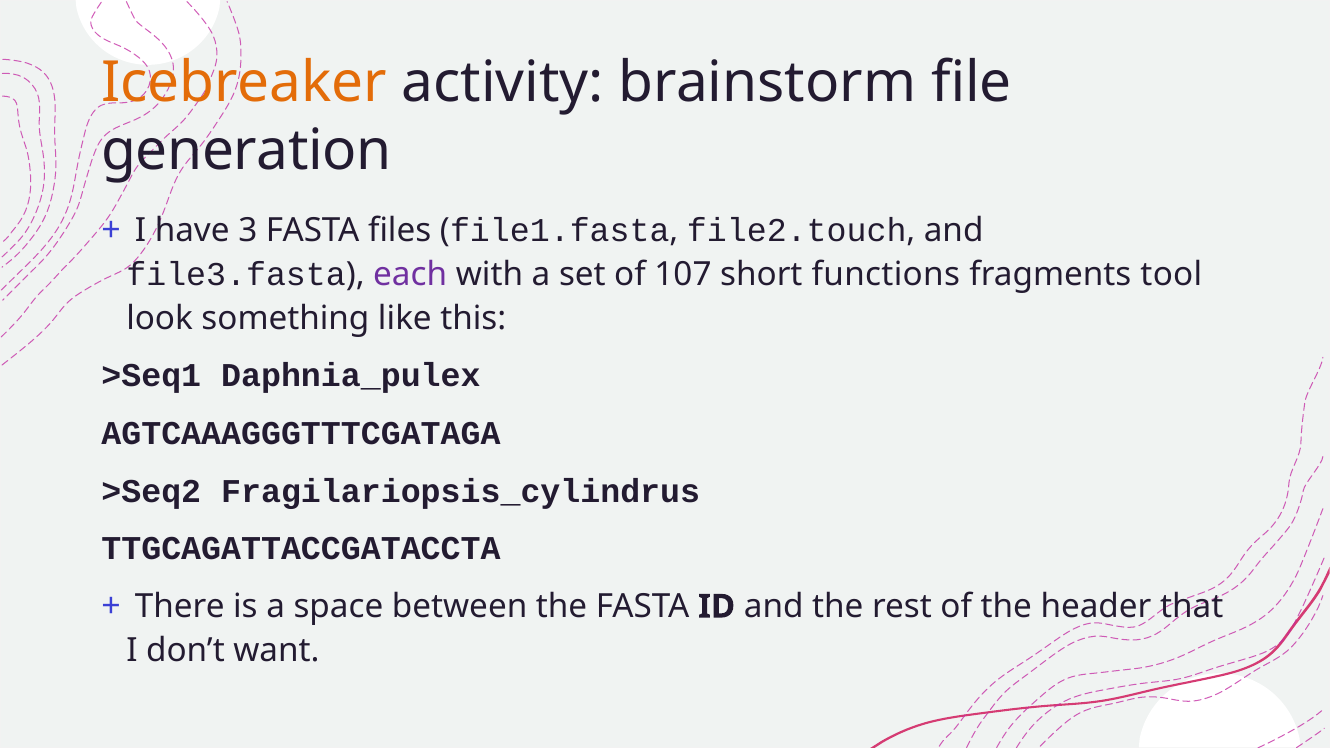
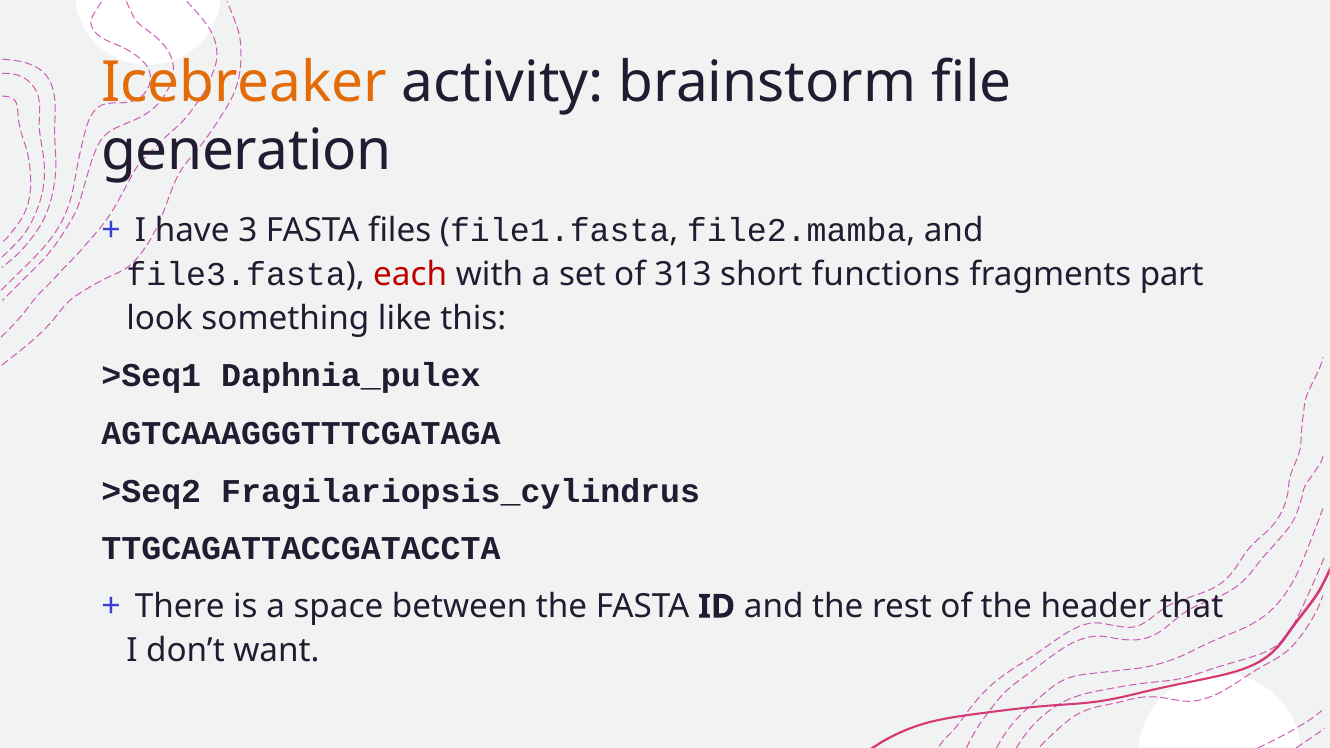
file2.touch: file2.touch -> file2.mamba (797, 230)
each colour: purple -> red (410, 274)
107: 107 -> 313 (683, 274)
tool: tool -> part (1172, 274)
